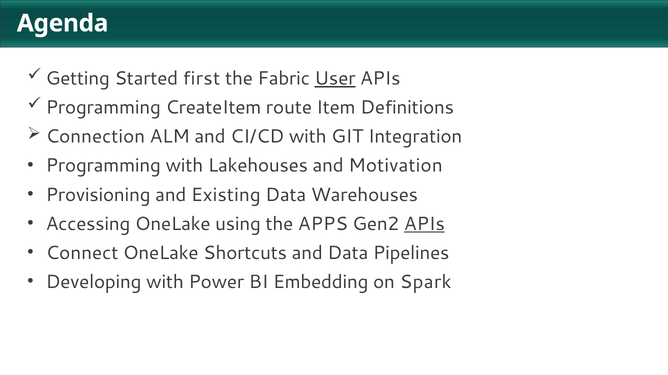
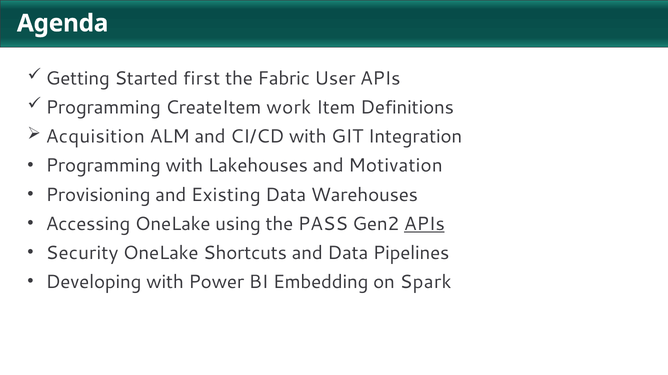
User underline: present -> none (335, 79)
route: route -> work (289, 108)
Connection: Connection -> Acquisition (95, 137)
APPS: APPS -> PASS (323, 224)
Connect: Connect -> Security (82, 253)
